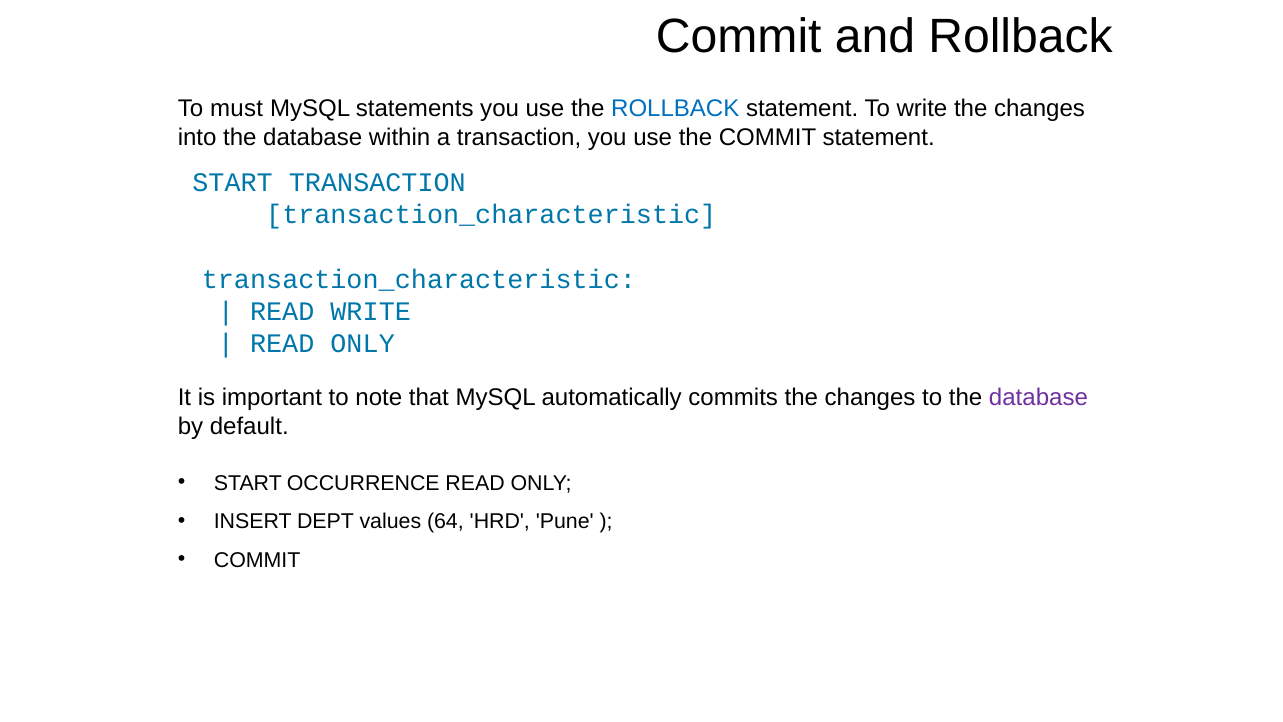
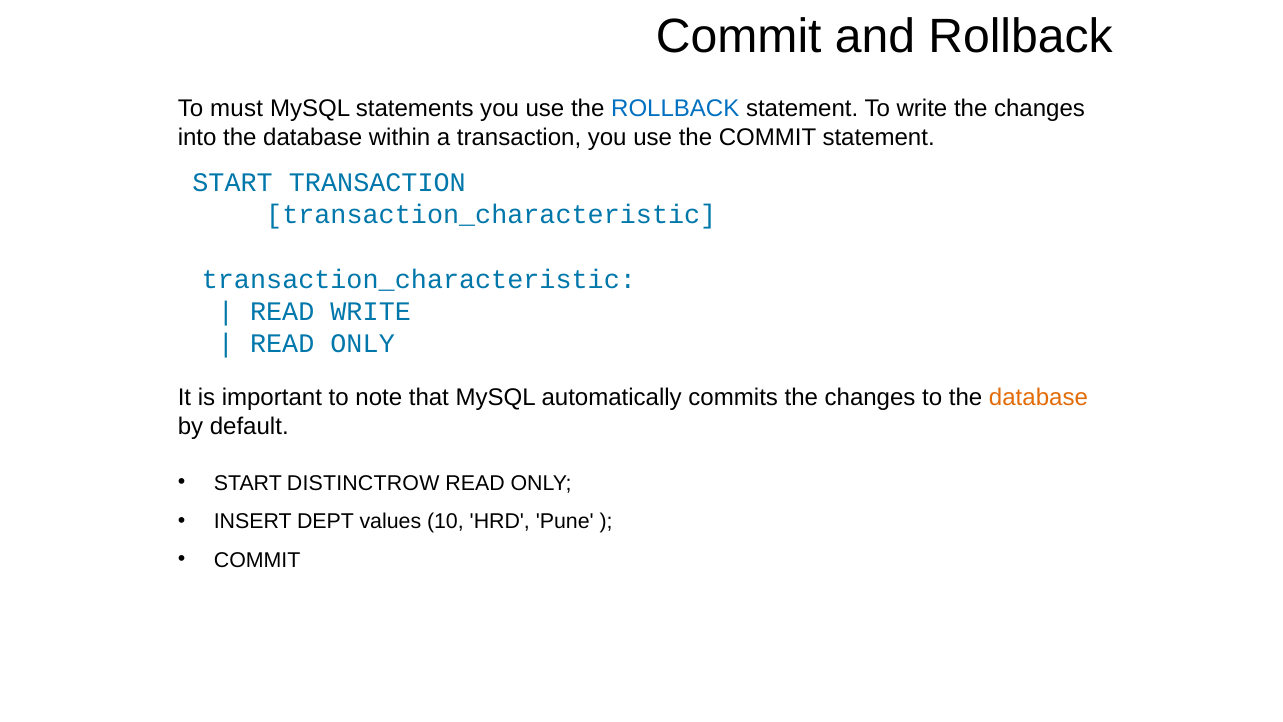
database colour: purple -> orange (1038, 398)
OCCURRENCE: OCCURRENCE -> DISTINCTROW (363, 483)
64: 64 -> 10 (445, 521)
